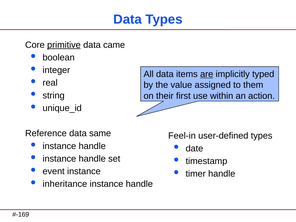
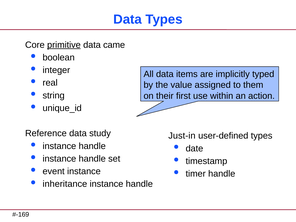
are underline: present -> none (207, 74)
same: same -> study (100, 133)
Feel-in: Feel-in -> Just-in (182, 136)
